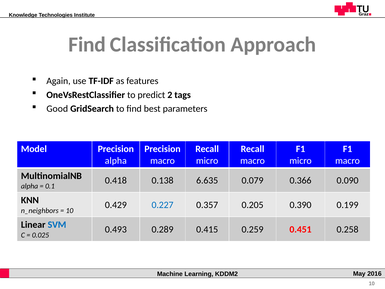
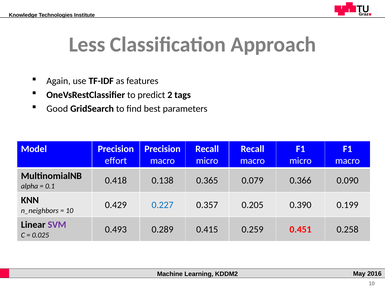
Find: Find -> Less (87, 44)
alpha: alpha -> effort (116, 160)
6.635: 6.635 -> 0.365 (207, 180)
SVM colour: blue -> purple (57, 224)
